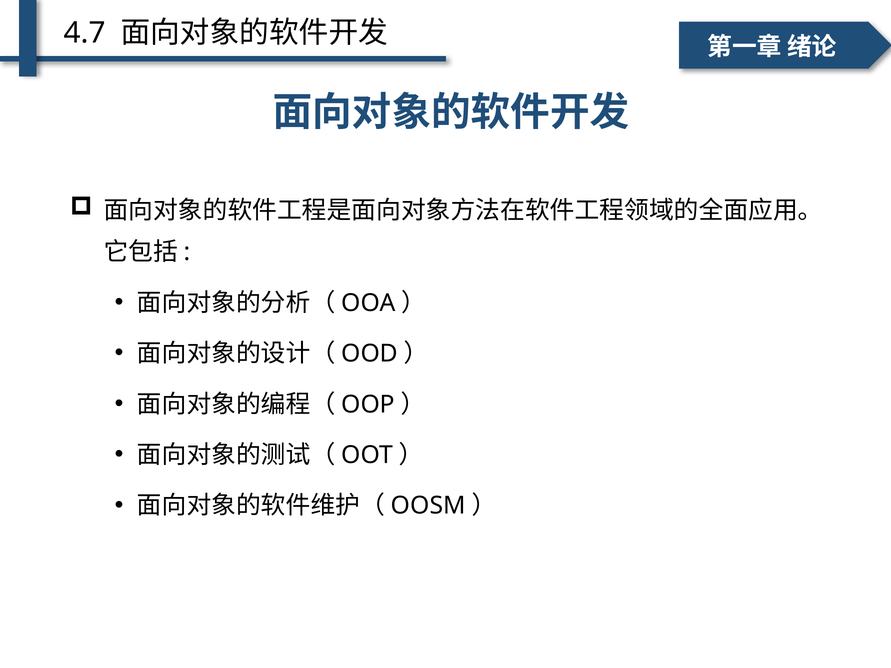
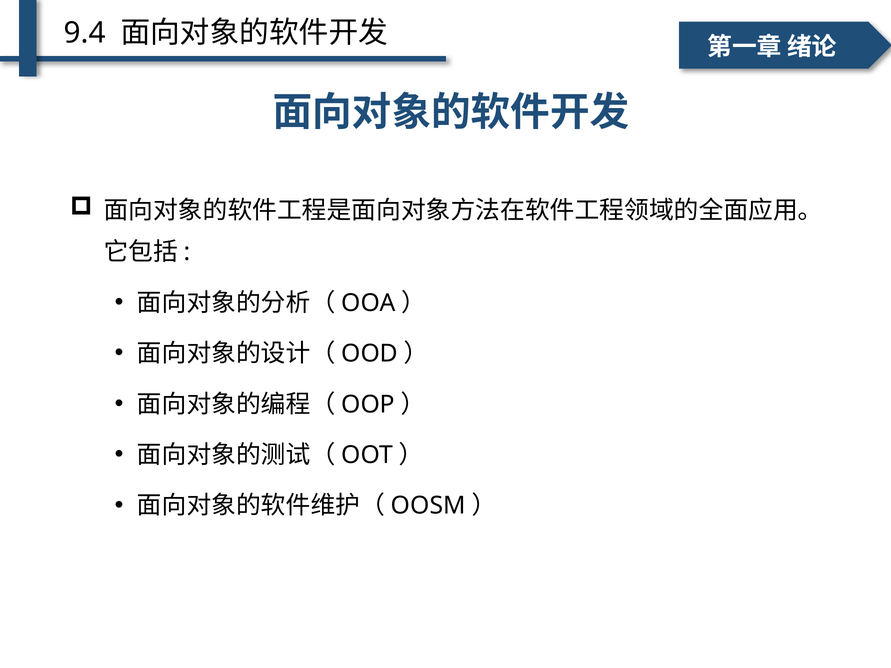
4.7: 4.7 -> 9.4 (85, 33)
